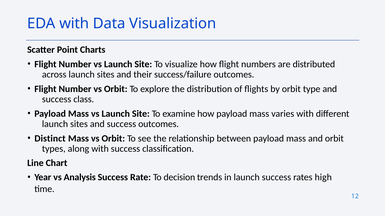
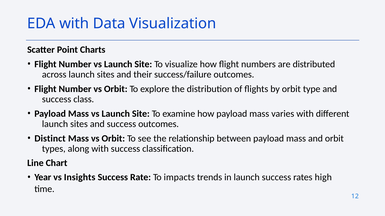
Analysis: Analysis -> Insights (80, 178)
decision: decision -> impacts (179, 178)
